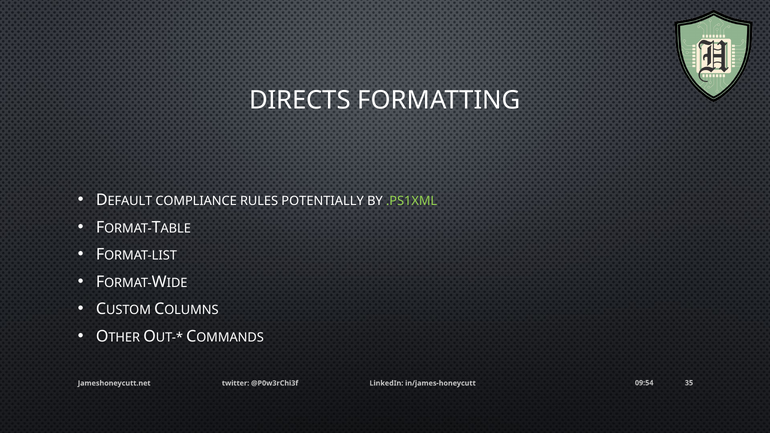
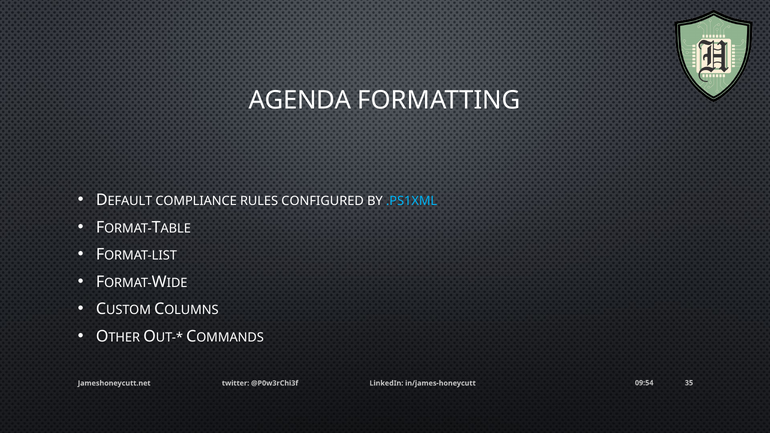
DIRECTS: DIRECTS -> AGENDA (300, 100)
POTENTIALLY: POTENTIALLY -> CONFIGURED (323, 201)
.PS1XML colour: light green -> light blue (412, 201)
